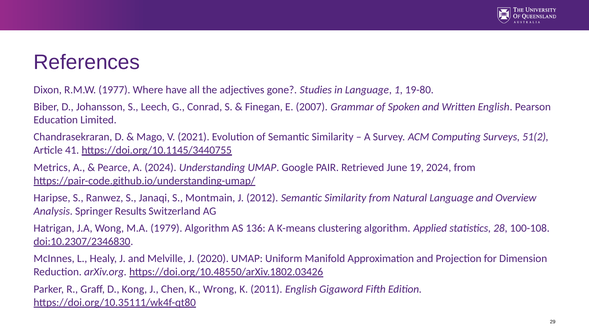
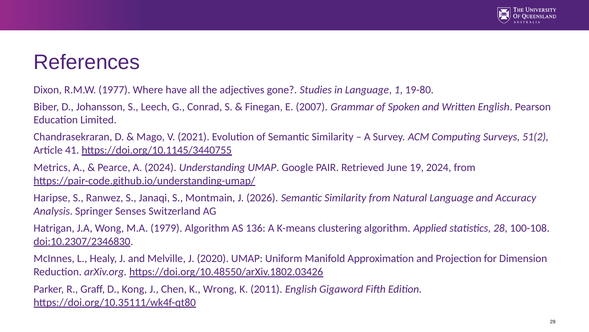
2012: 2012 -> 2026 (262, 198)
Overview: Overview -> Accuracy (516, 198)
Results: Results -> Senses (131, 211)
